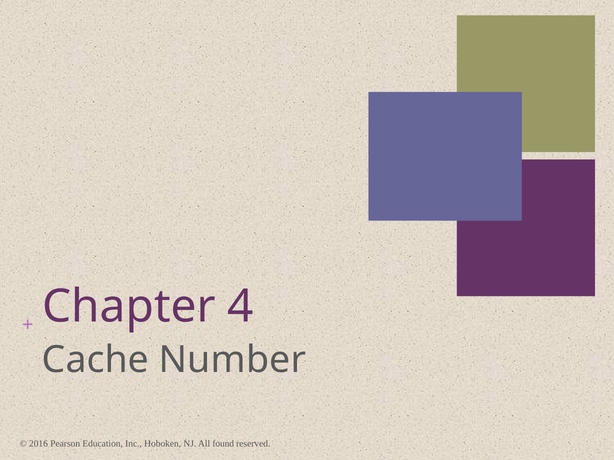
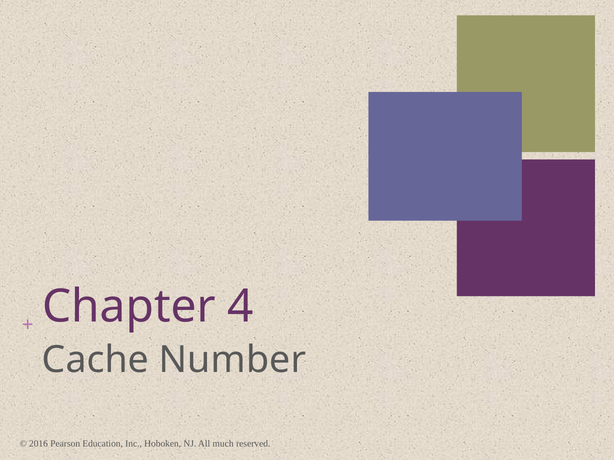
found: found -> much (223, 444)
